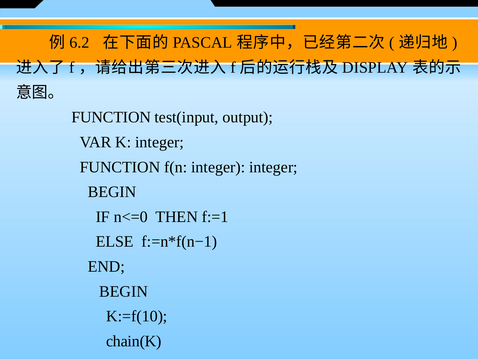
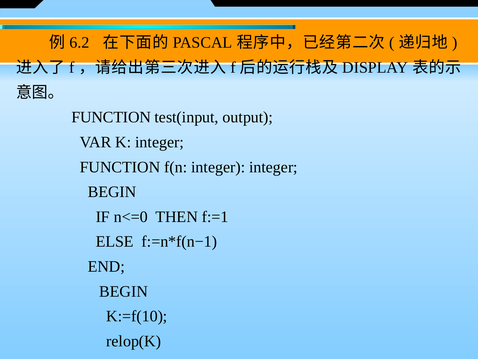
chain(K: chain(K -> relop(K (134, 341)
